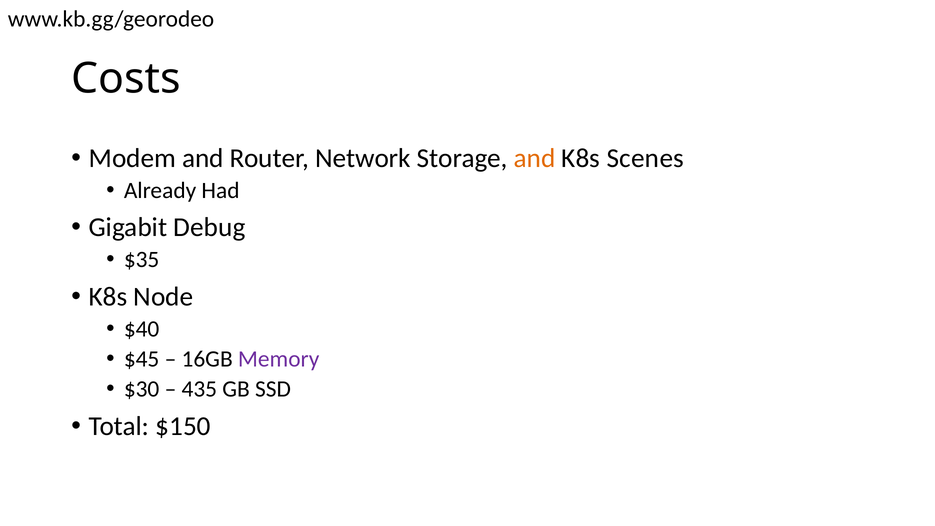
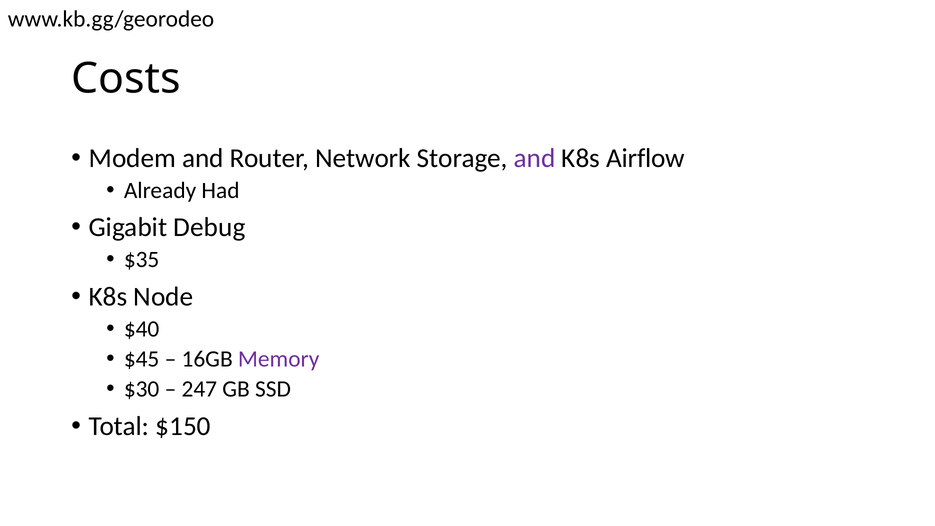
and colour: orange -> purple (535, 158)
Scenes: Scenes -> Airflow (646, 158)
435: 435 -> 247 (199, 389)
